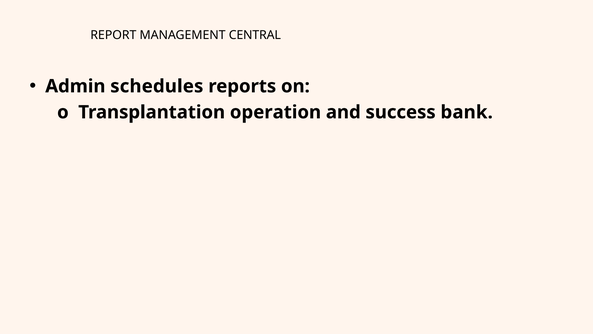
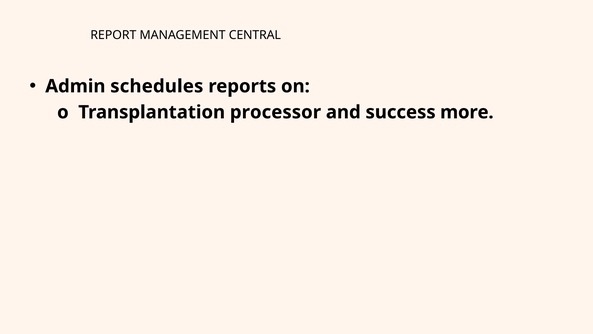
operation: operation -> processor (275, 112)
bank: bank -> more (467, 112)
